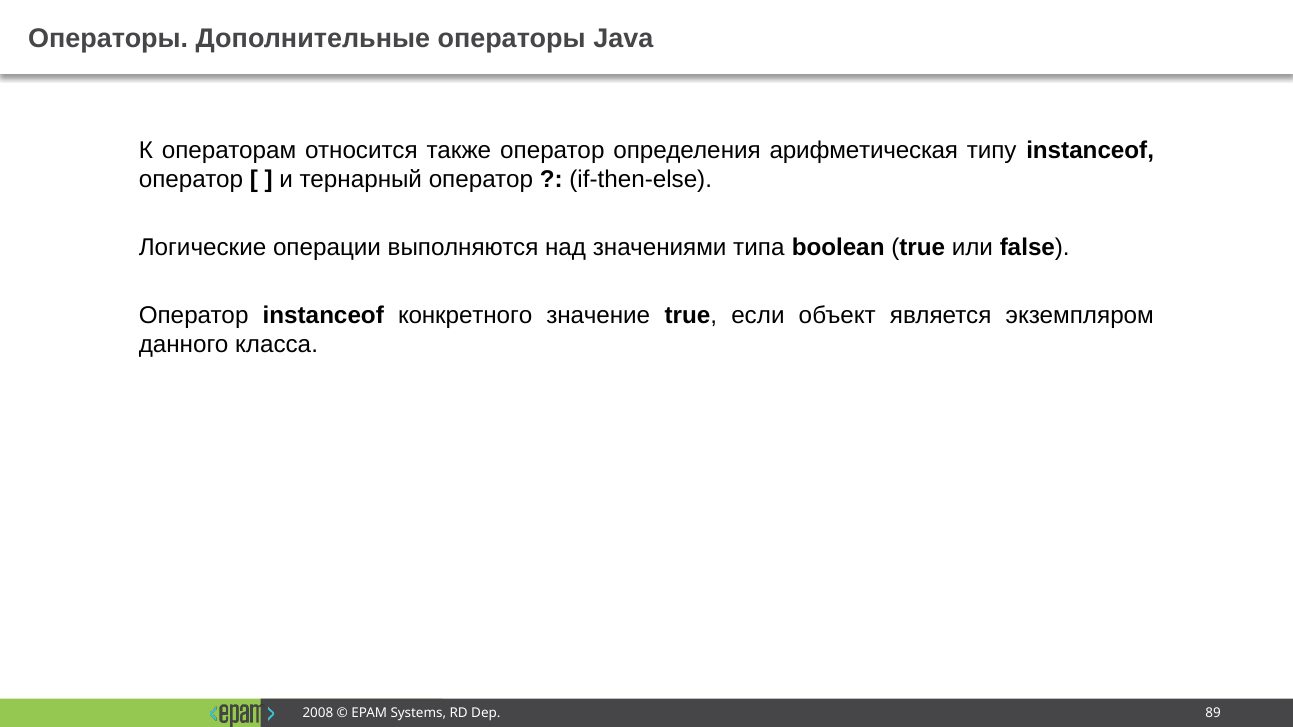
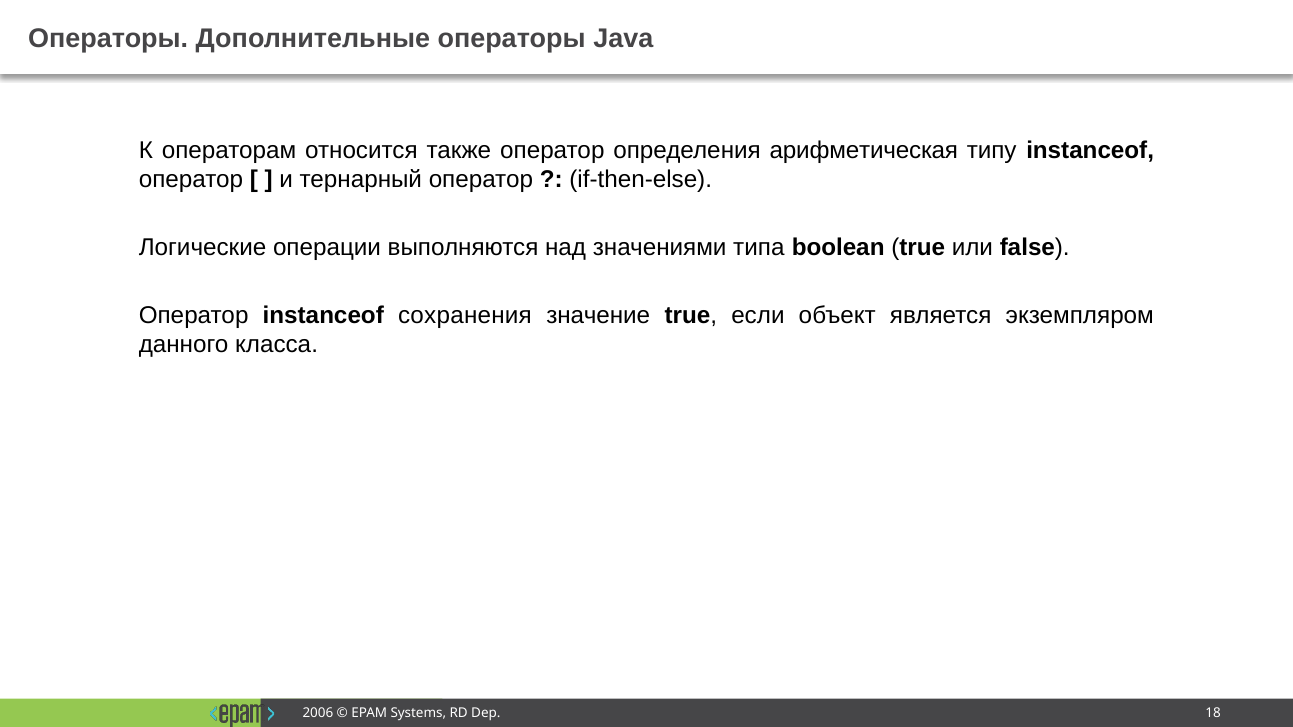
конкретного: конкретного -> сохранения (465, 315)
2008: 2008 -> 2006 (318, 713)
89: 89 -> 18 (1213, 713)
